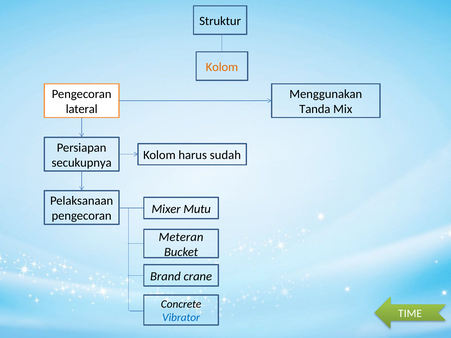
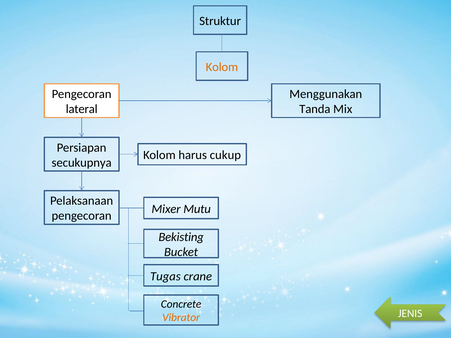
sudah: sudah -> cukup (225, 155)
Meteran: Meteran -> Bekisting (181, 237)
Brand: Brand -> Tugas (165, 277)
TIME: TIME -> JENIS (410, 314)
Vibrator colour: blue -> orange (181, 318)
